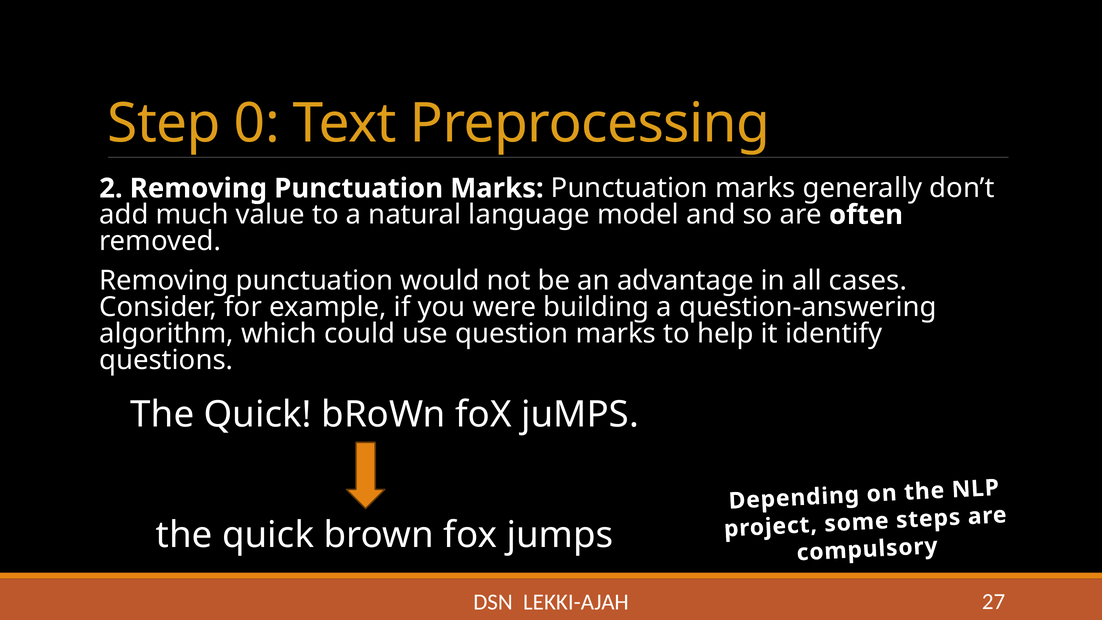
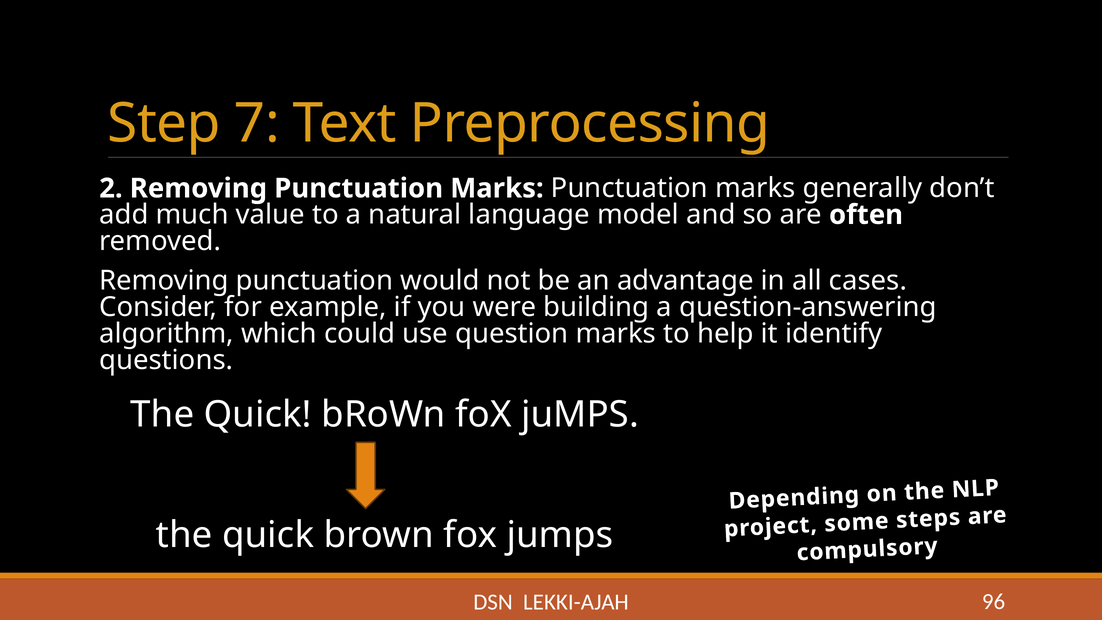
0: 0 -> 7 (257, 123)
27: 27 -> 96 (994, 602)
